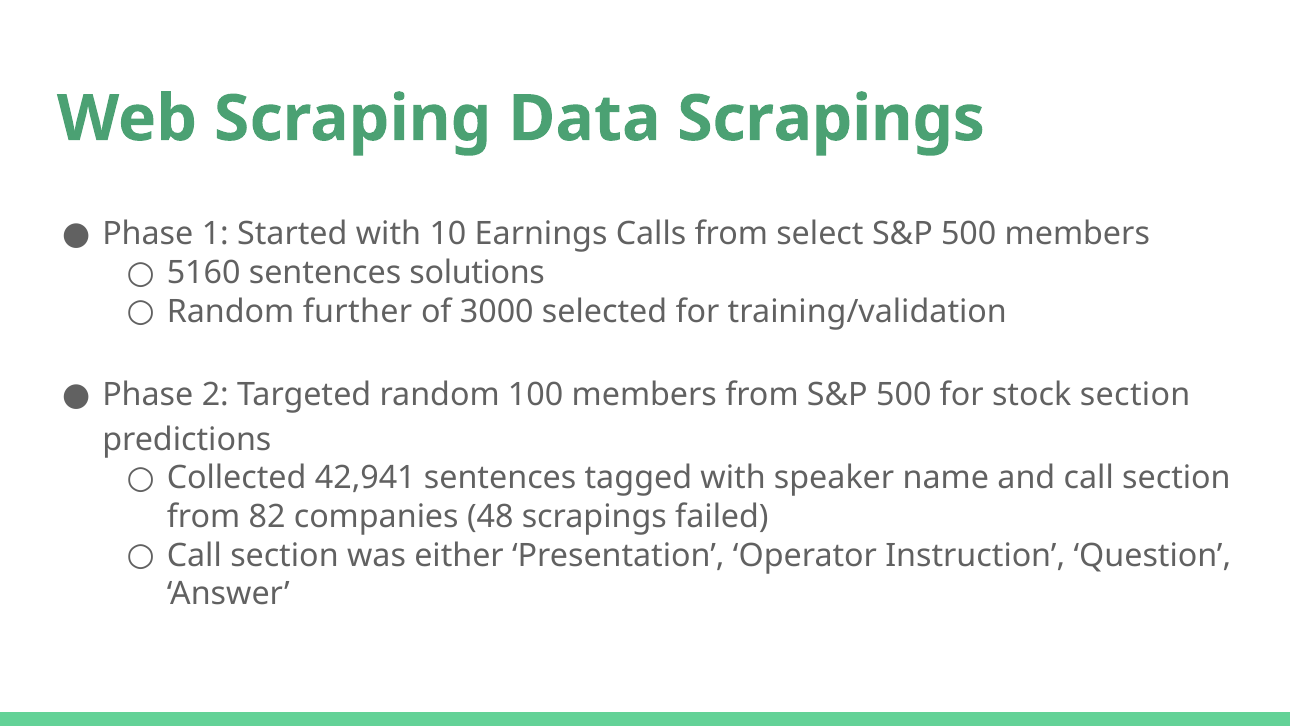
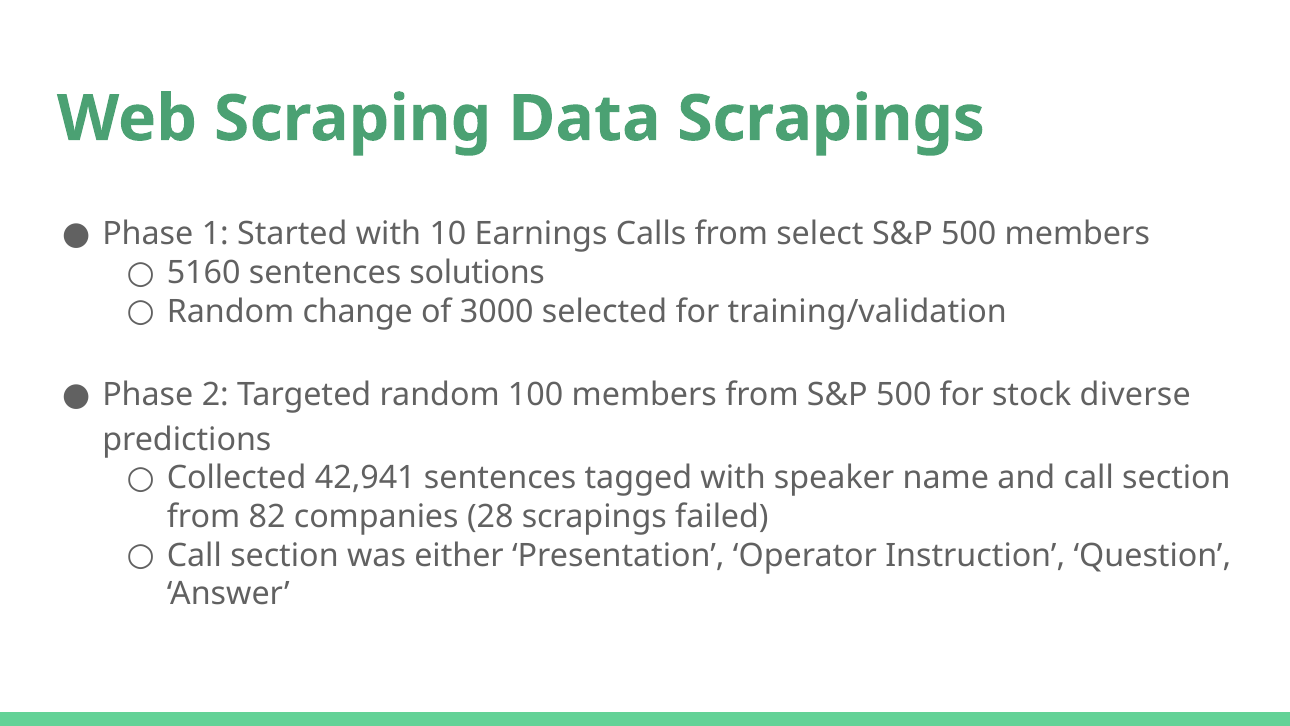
further: further -> change (358, 312)
stock section: section -> diverse (1135, 395)
48: 48 -> 28 (490, 517)
